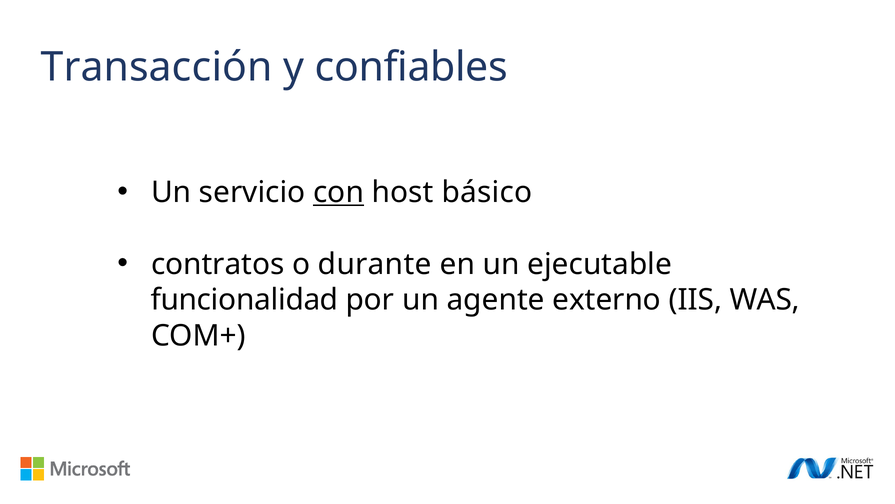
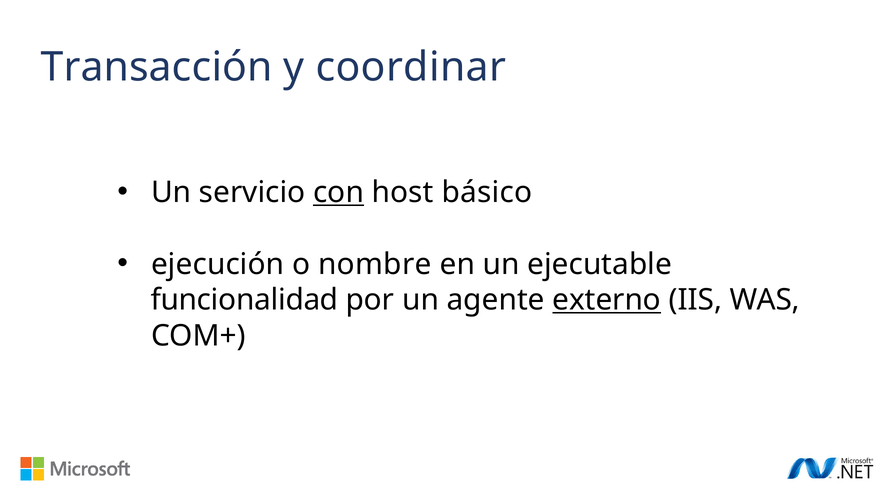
confiables: confiables -> coordinar (411, 67)
contratos: contratos -> ejecución (218, 264)
durante: durante -> nombre (375, 264)
externo underline: none -> present (607, 300)
